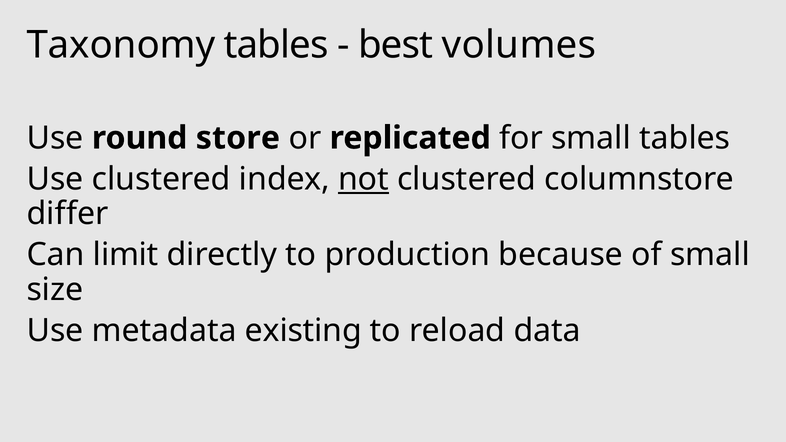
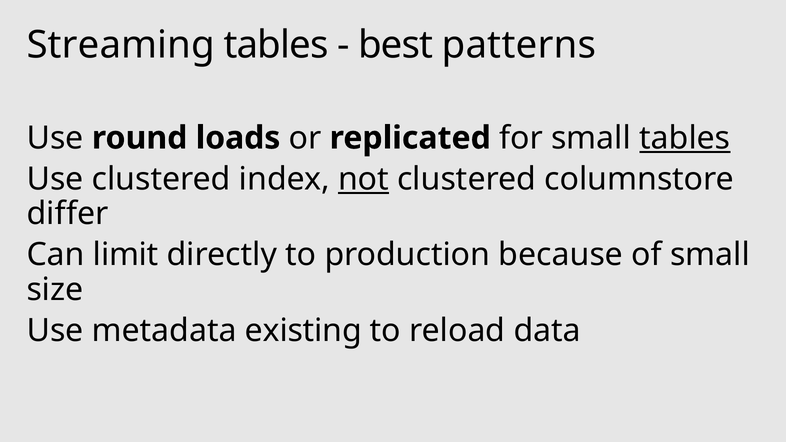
Taxonomy: Taxonomy -> Streaming (121, 45)
volumes: volumes -> patterns (519, 45)
store: store -> loads (238, 138)
tables underline: none -> present (685, 138)
